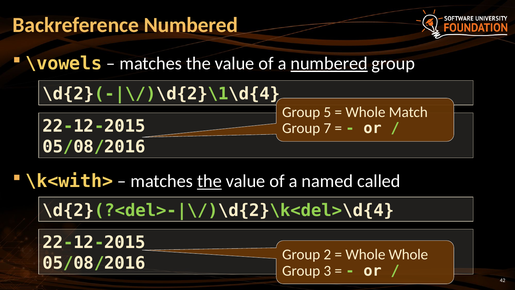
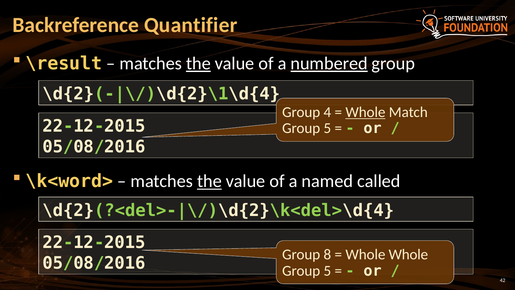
Backreference Numbered: Numbered -> Quantifier (191, 25)
\vowels: \vowels -> \result (64, 63)
the underline: none -> present (198, 63)
5: 5 -> 4 (327, 112)
Whole underline: none -> present (365, 112)
7: 7 -> 5 (327, 128)
\k<with>: \k<with> -> \k<word> (69, 181)
2: 2 -> 8 (327, 254)
3: 3 -> 5 (327, 270)
